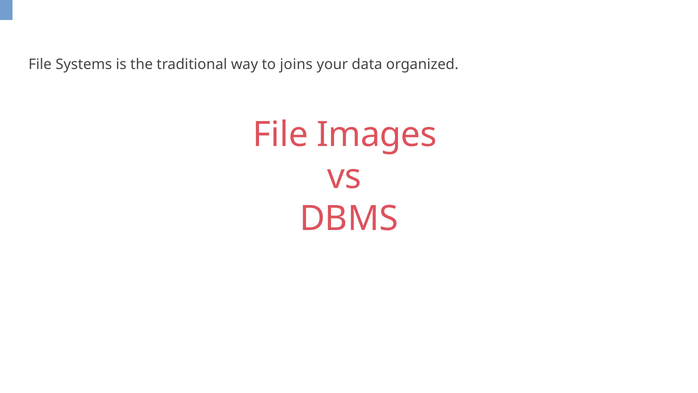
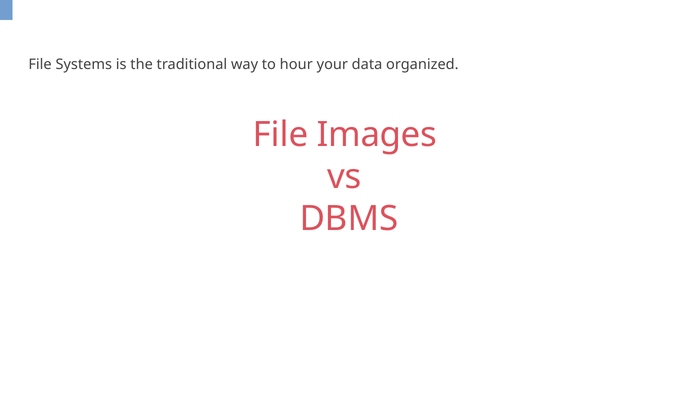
joins: joins -> hour (296, 64)
